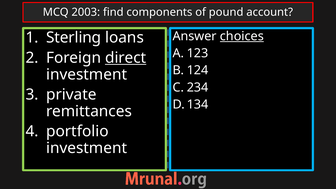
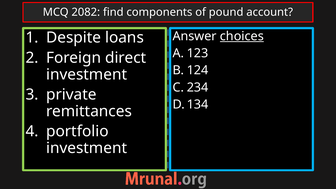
2003: 2003 -> 2082 (86, 12)
Sterling: Sterling -> Despite (74, 38)
direct underline: present -> none (126, 58)
